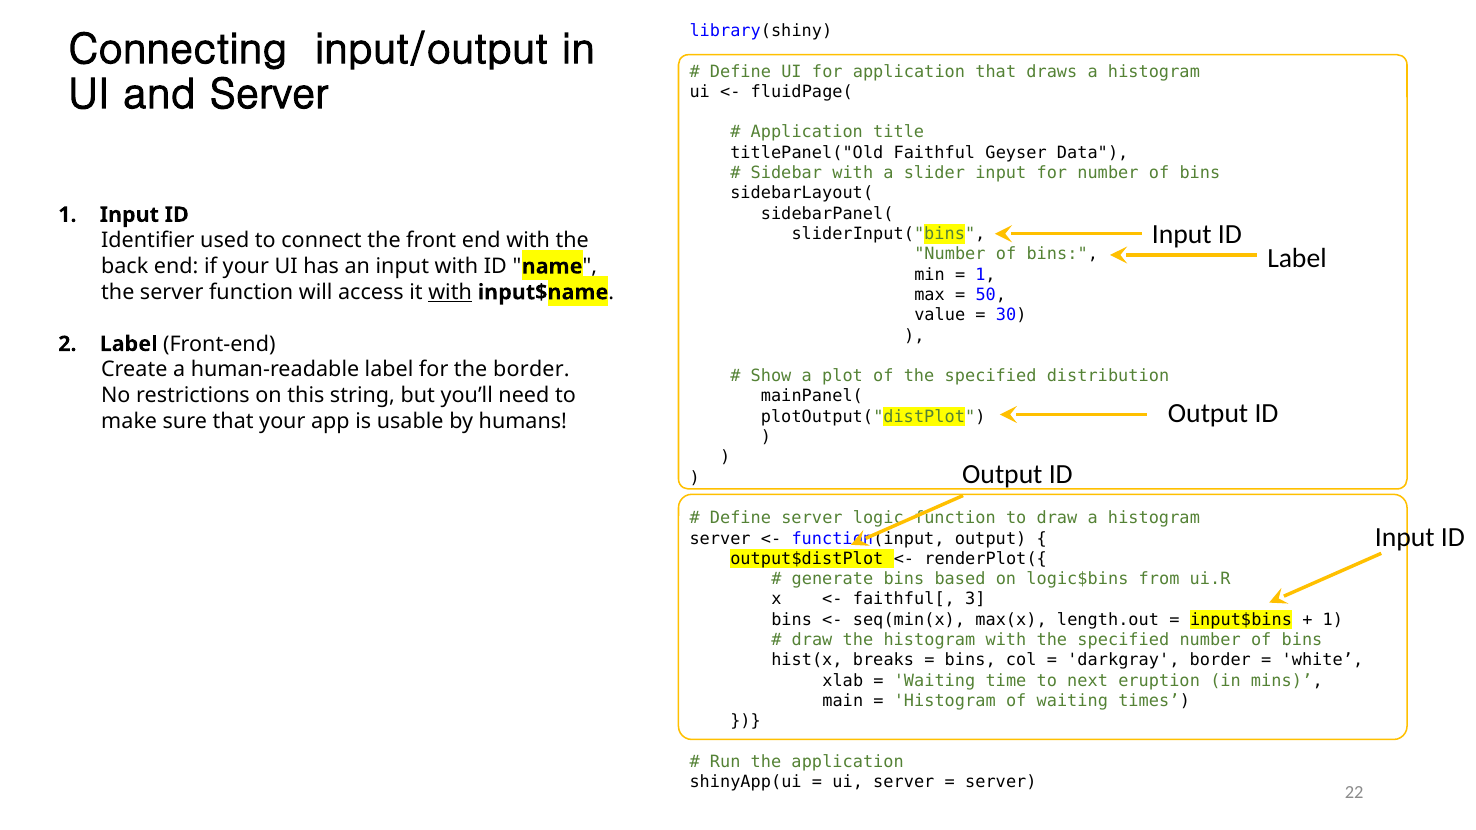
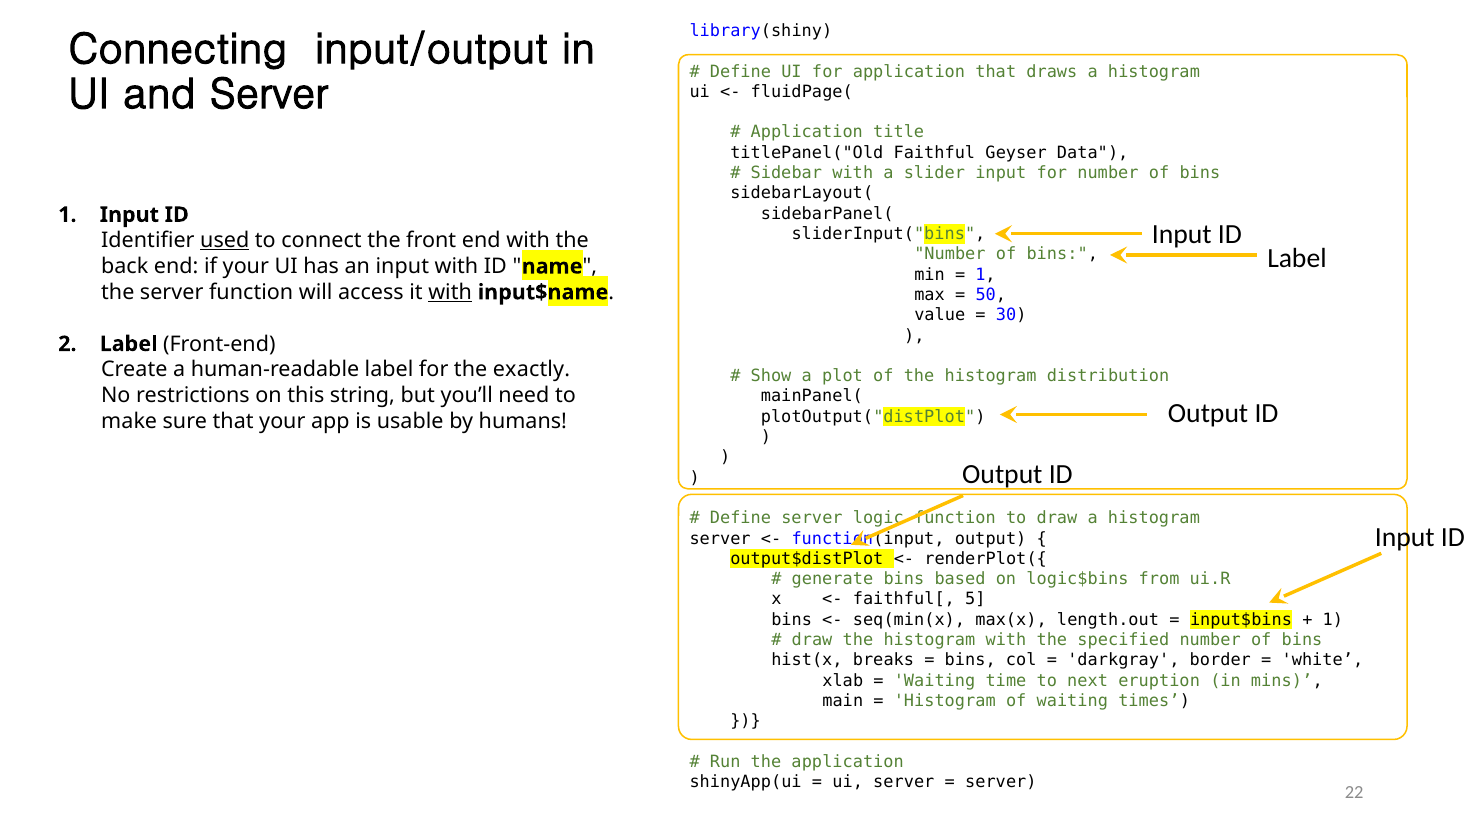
used underline: none -> present (225, 241)
the border: border -> exactly (532, 370)
of the specified: specified -> histogram (991, 376)
3: 3 -> 5 (975, 600)
